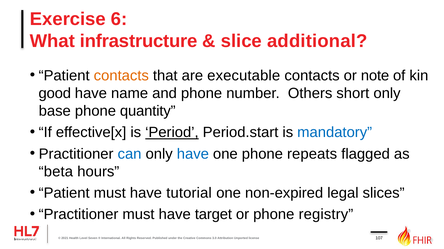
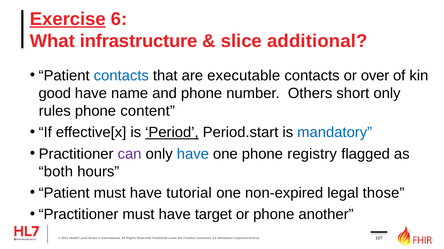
Exercise underline: none -> present (68, 19)
contacts colour: orange -> blue (121, 76)
note: note -> over (375, 76)
base: base -> rules (55, 111)
quantity: quantity -> content (148, 111)
can colour: blue -> purple (130, 154)
repeats: repeats -> registry (312, 154)
beta: beta -> both (56, 172)
slices: slices -> those (384, 193)
registry: registry -> another (326, 215)
